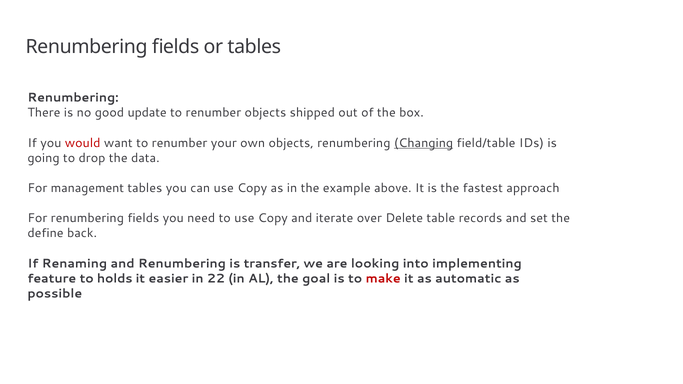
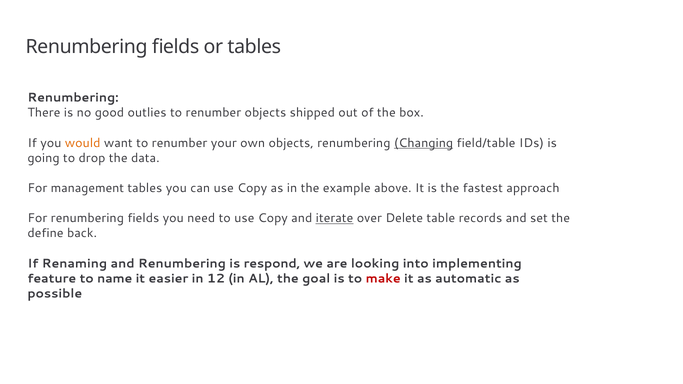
update: update -> outlies (147, 113)
would colour: red -> orange (83, 143)
iterate underline: none -> present (335, 218)
transfer: transfer -> respond (272, 264)
holds: holds -> name (115, 279)
22: 22 -> 12 (216, 279)
